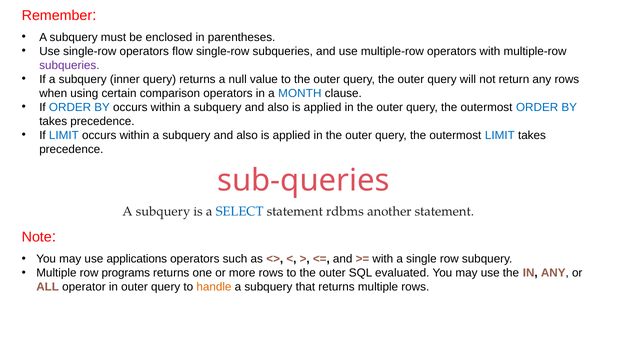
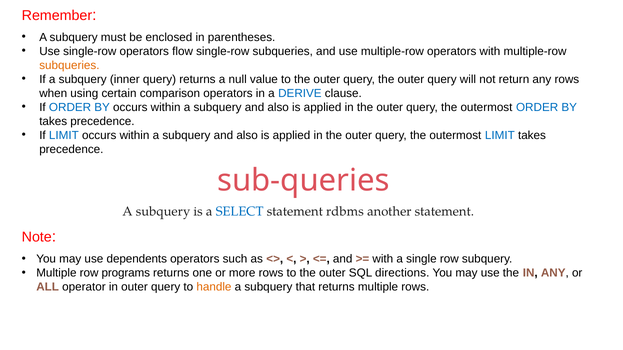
subqueries colour: purple -> orange (69, 65)
MONTH: MONTH -> DERIVE (300, 93)
applications: applications -> dependents (137, 259)
evaluated: evaluated -> directions (402, 273)
